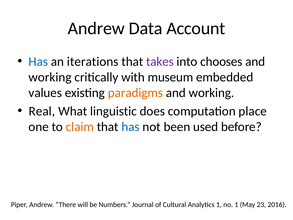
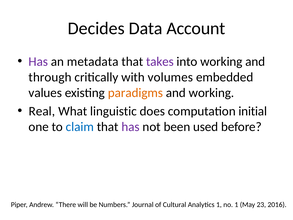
Andrew: Andrew -> Decides (96, 28)
Has colour: blue -> purple (38, 61)
iterations: iterations -> metadata (93, 61)
into chooses: chooses -> working (221, 61)
working: working -> through (50, 77)
museum: museum -> volumes (170, 77)
place: place -> initial (253, 111)
claim colour: orange -> blue (80, 127)
has colour: blue -> purple (131, 127)
